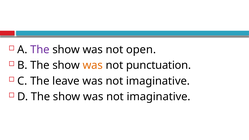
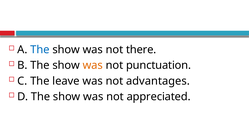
The colour: purple -> blue (40, 50)
open: open -> there (141, 50)
imaginative: imaginative -> advantages (158, 81)
show was not imaginative: imaginative -> appreciated (159, 97)
